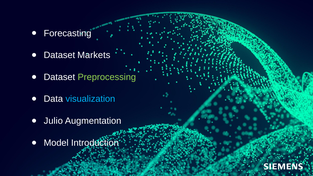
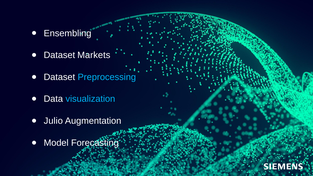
Forecasting: Forecasting -> Ensembling (68, 33)
Preprocessing colour: light green -> light blue (107, 77)
Introduction: Introduction -> Forecasting (95, 143)
